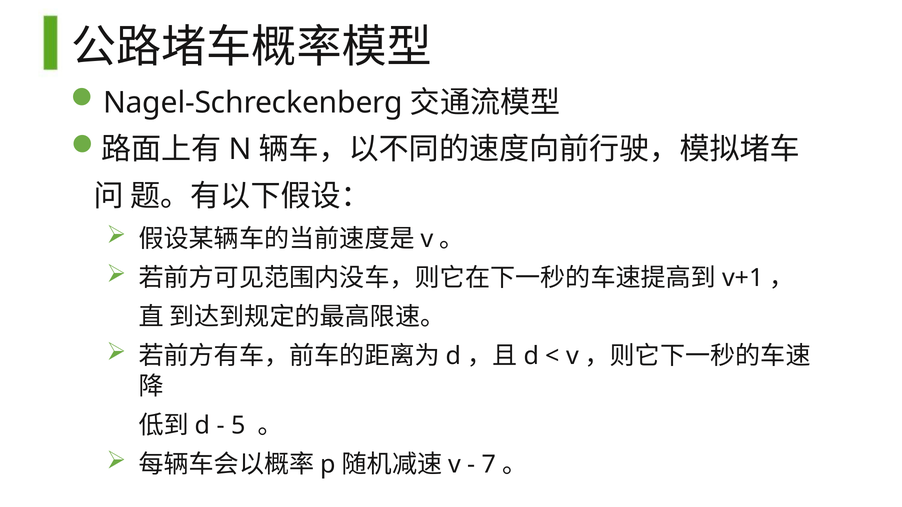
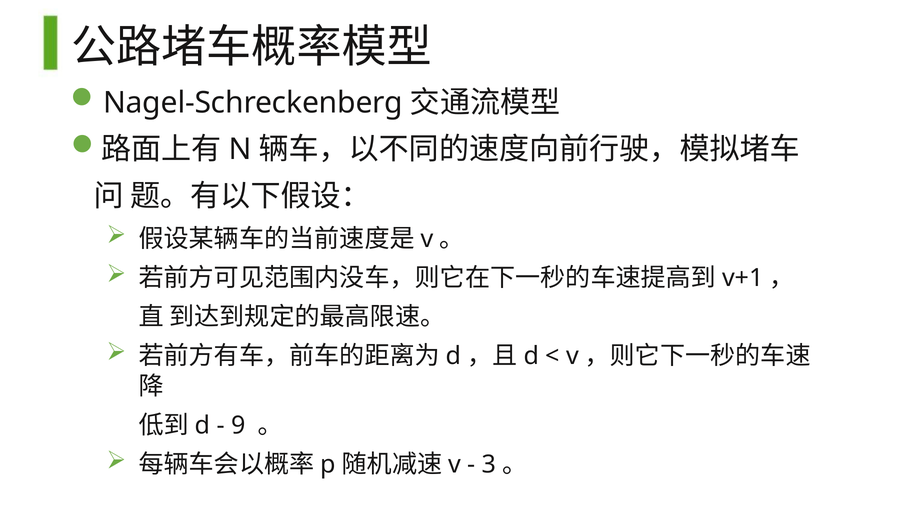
5: 5 -> 9 (238, 426)
7: 7 -> 3 (489, 465)
